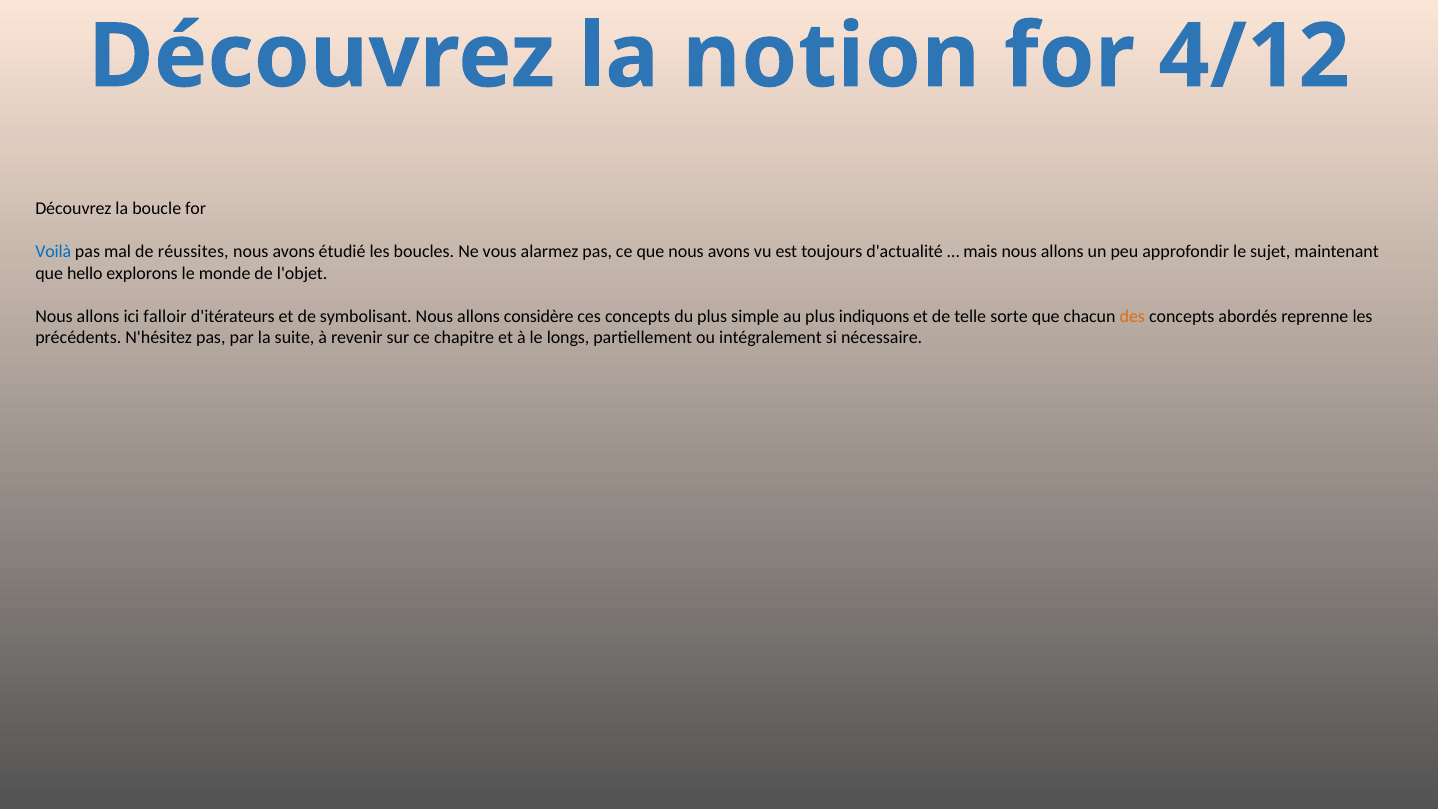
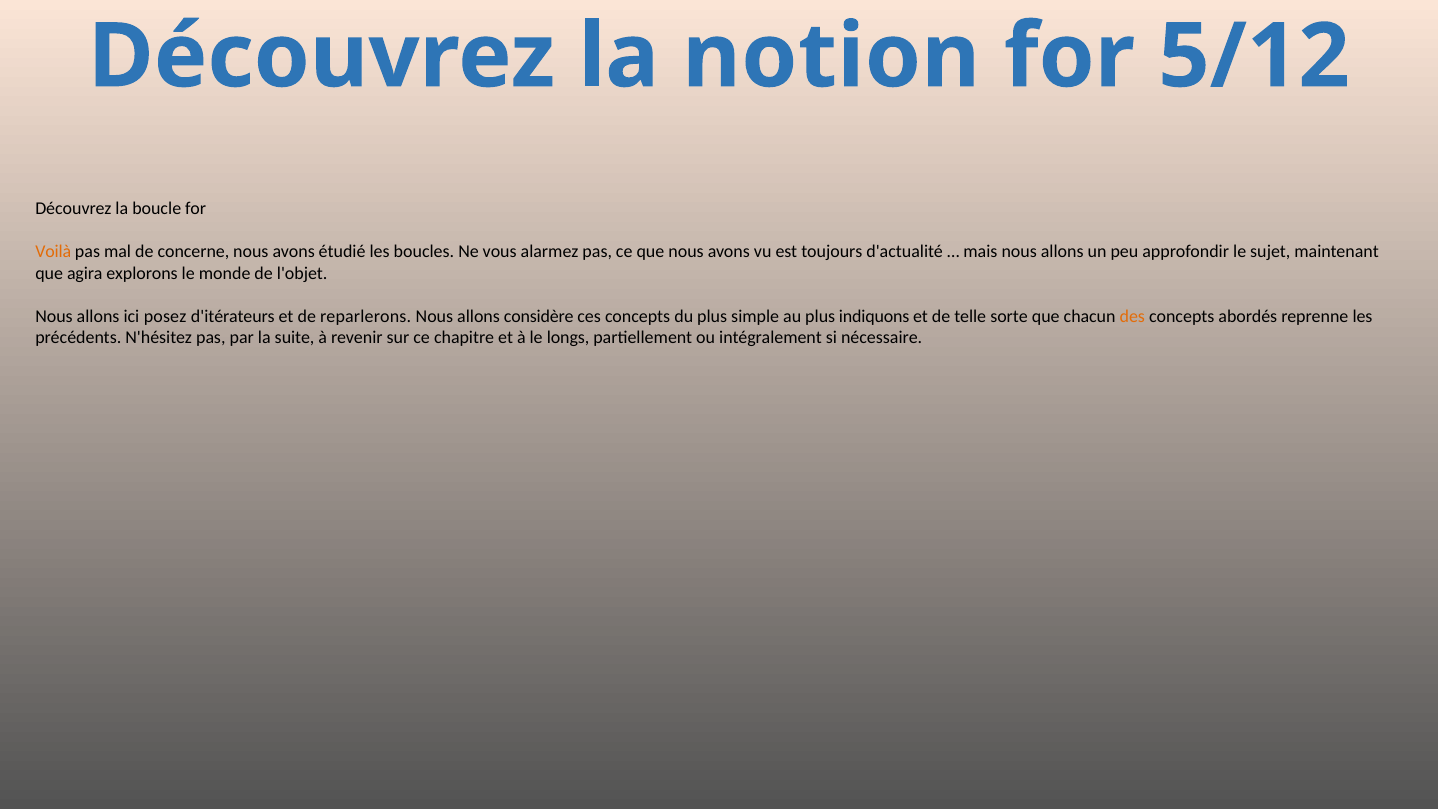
4/12: 4/12 -> 5/12 (1254, 57)
Voilà colour: blue -> orange (53, 252)
réussites: réussites -> concerne (193, 252)
hello: hello -> agira (85, 273)
falloir: falloir -> posez (165, 316)
symbolisant: symbolisant -> reparlerons (366, 316)
